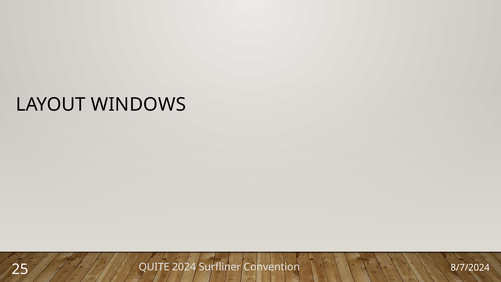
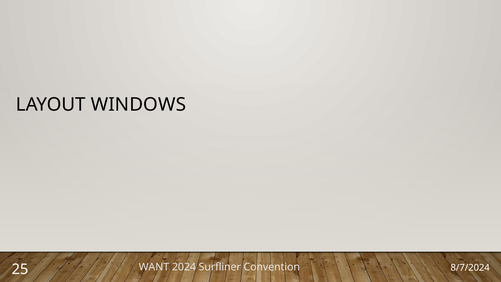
QUITE: QUITE -> WANT (154, 267)
